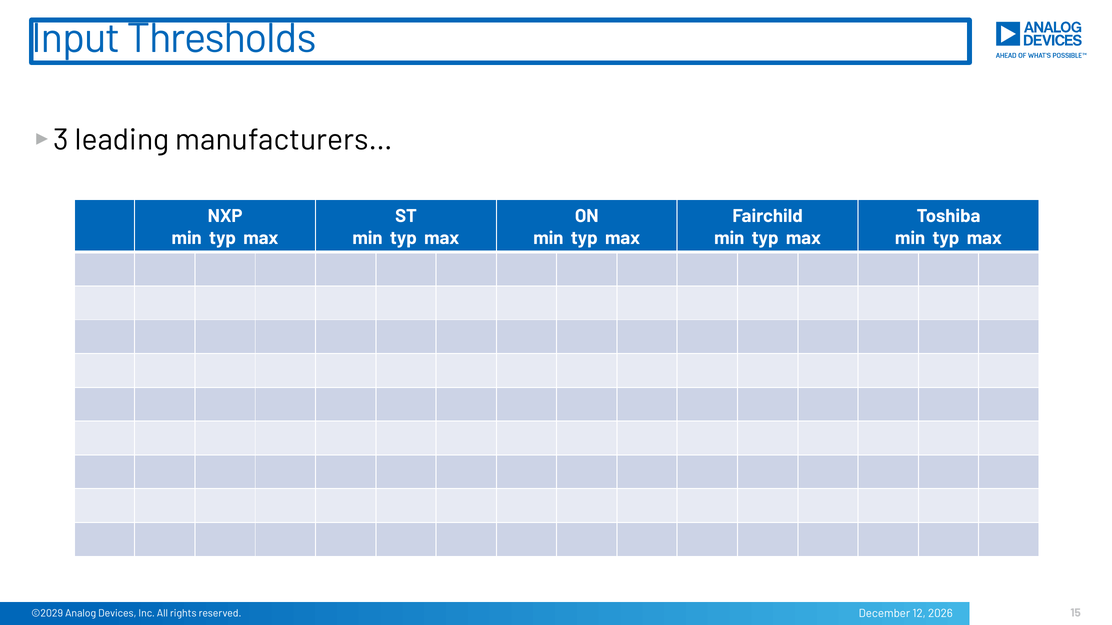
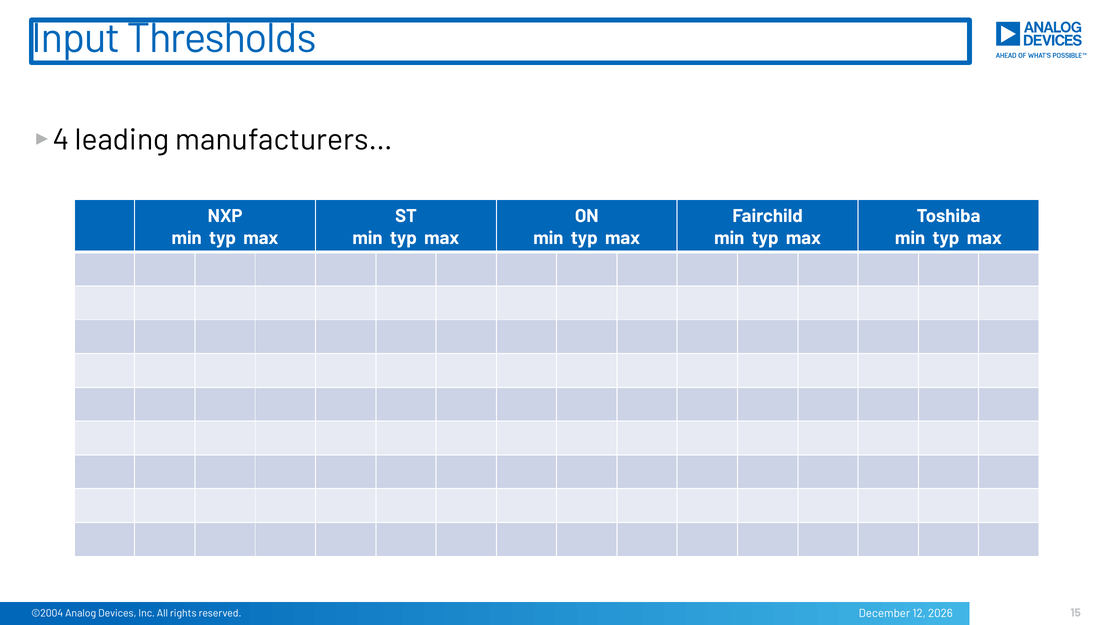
3: 3 -> 4 (61, 140)
©2029: ©2029 -> ©2004 (47, 614)
